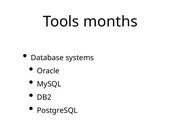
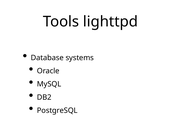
months: months -> lighttpd (110, 22)
